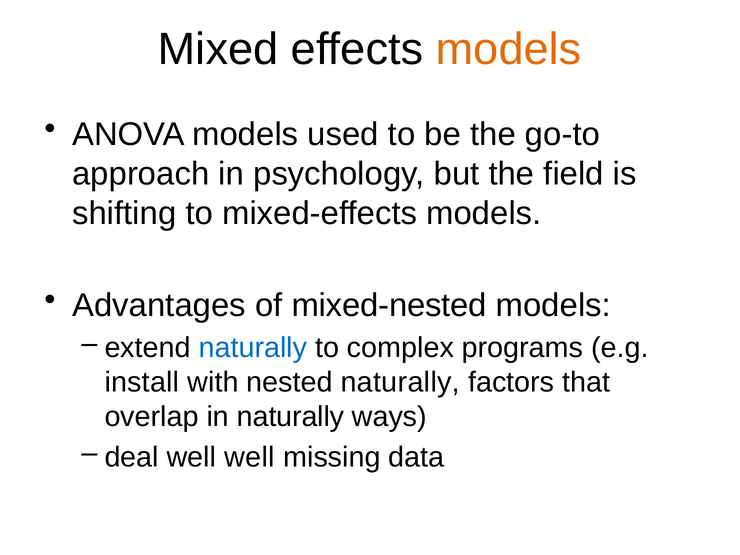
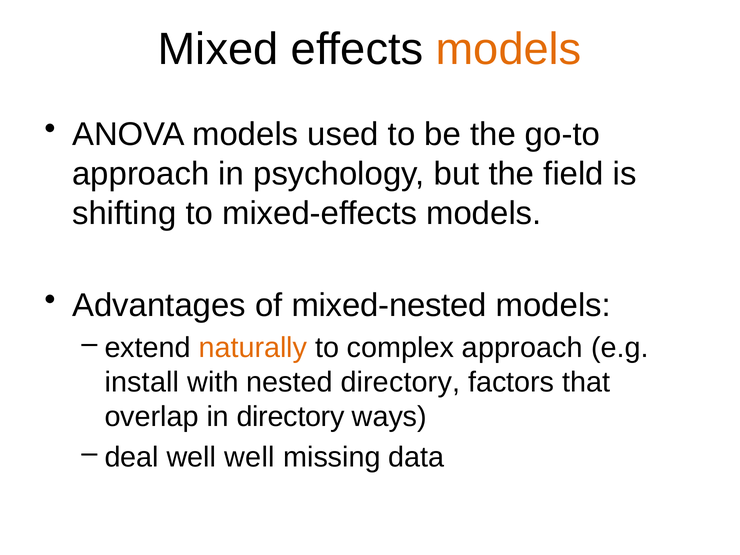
naturally colour: blue -> orange (253, 348)
complex programs: programs -> approach (522, 348)
nested naturally: naturally -> directory (400, 382)
in naturally: naturally -> directory (291, 417)
